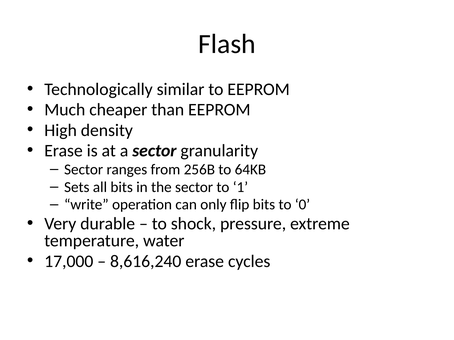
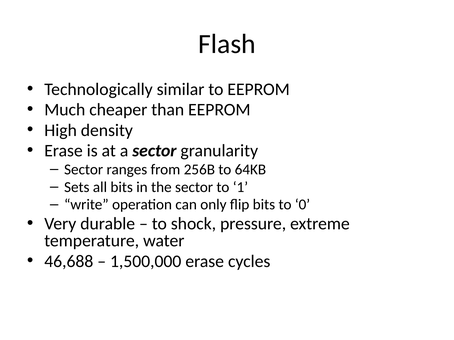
17,000: 17,000 -> 46,688 (69, 262)
8,616,240: 8,616,240 -> 1,500,000 (146, 262)
